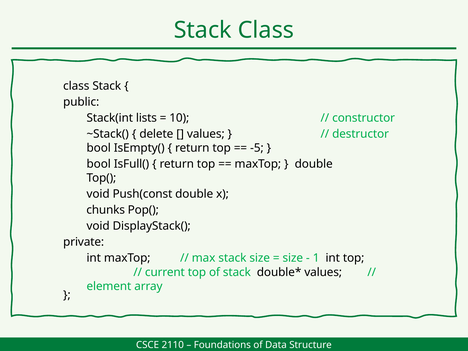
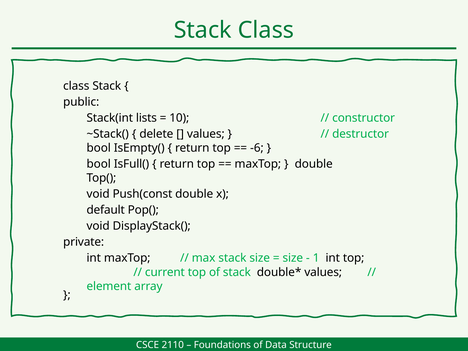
-5: -5 -> -6 (257, 148)
chunks: chunks -> default (106, 210)
